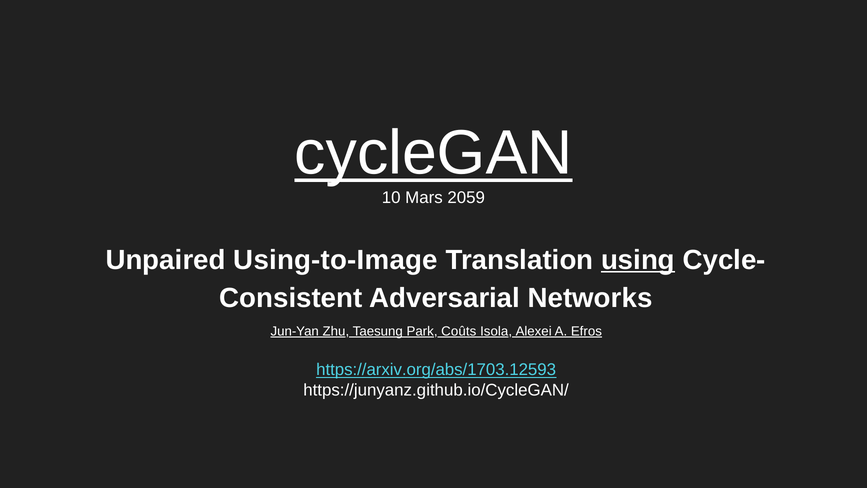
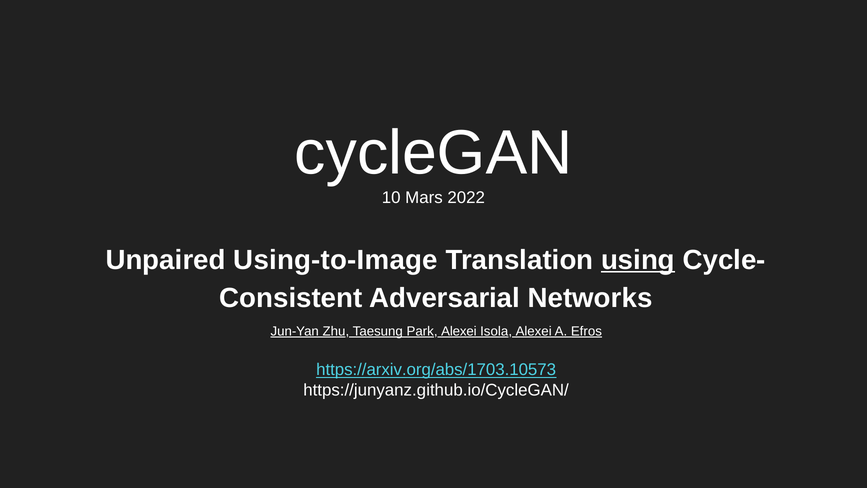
cycleGAN underline: present -> none (433, 153)
2059: 2059 -> 2022 (466, 198)
Park Coûts: Coûts -> Alexei (459, 331)
https://arxiv.org/abs/1703.12593: https://arxiv.org/abs/1703.12593 -> https://arxiv.org/abs/1703.10573 (436, 370)
